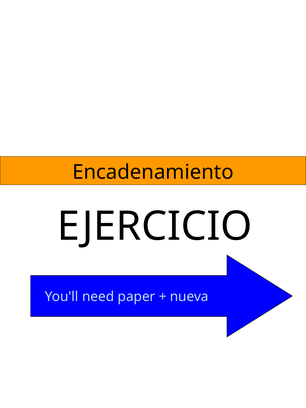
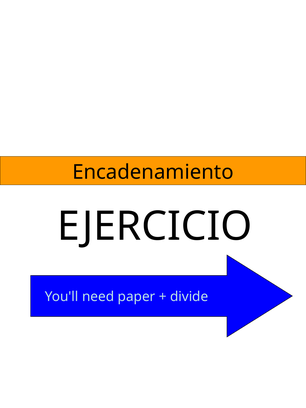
nueva: nueva -> divide (189, 297)
